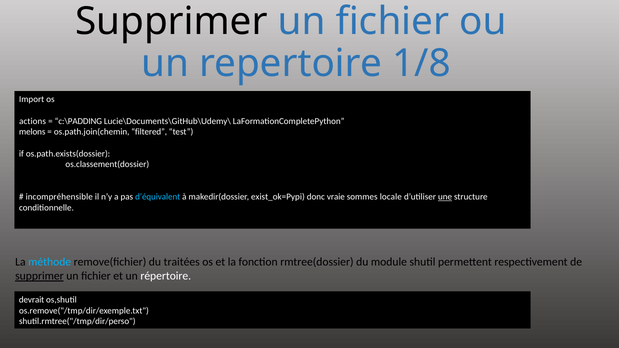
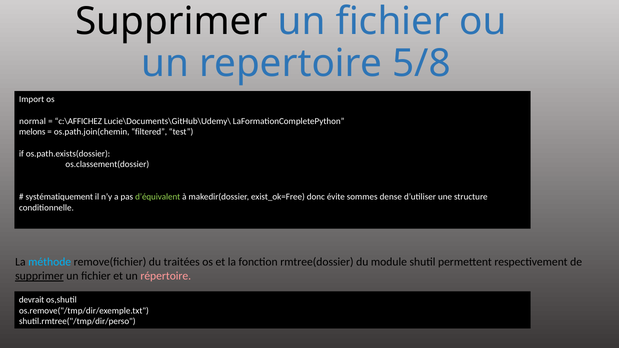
1/8: 1/8 -> 5/8 (421, 63)
actions: actions -> normal (33, 121)
c:\PADDING: c:\PADDING -> c:\AFFICHEZ (78, 121)
incompréhensible: incompréhensible -> systématiquement (59, 197)
d’équivalent colour: light blue -> light green (158, 197)
exist_ok=Pypi: exist_ok=Pypi -> exist_ok=Free (278, 197)
vraie: vraie -> évite (336, 197)
locale: locale -> dense (391, 197)
une underline: present -> none (445, 197)
répertoire colour: white -> pink (166, 276)
